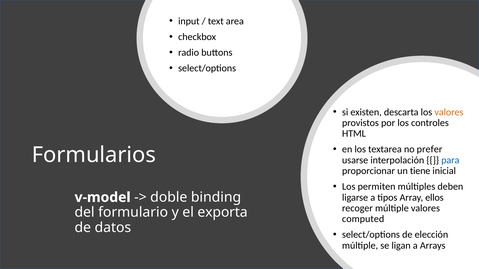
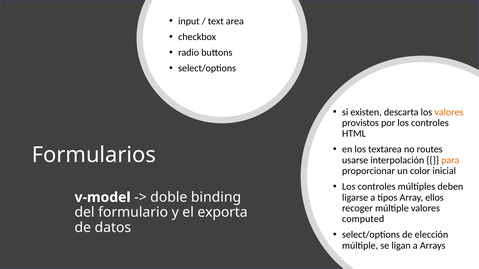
prefer: prefer -> routes (430, 150)
para colour: blue -> orange (450, 160)
tiene: tiene -> color (420, 171)
permiten: permiten -> controles (377, 187)
